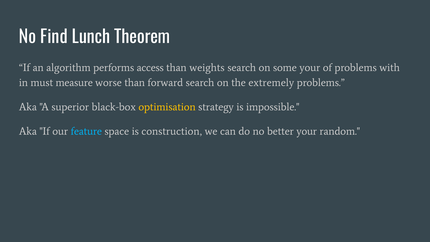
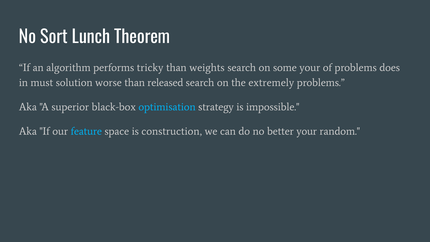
Find: Find -> Sort (54, 37)
access: access -> tricky (150, 68)
with: with -> does (390, 68)
measure: measure -> solution (74, 82)
forward: forward -> released (165, 82)
optimisation colour: yellow -> light blue (167, 107)
